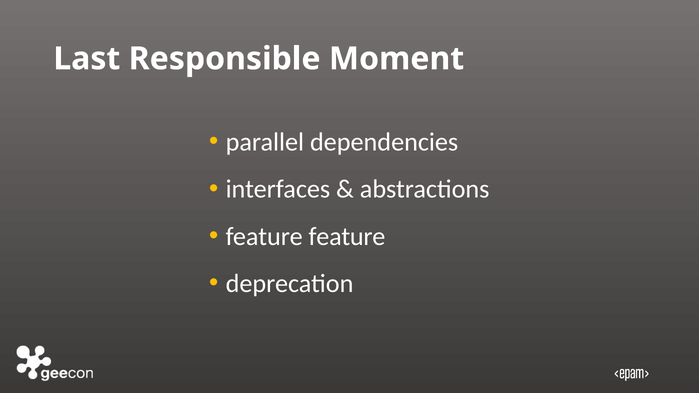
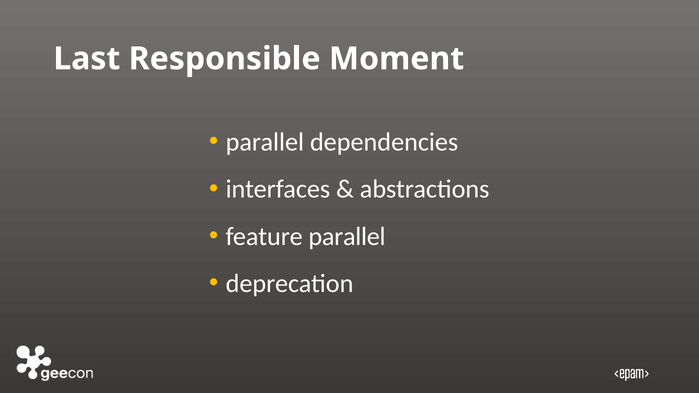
feature feature: feature -> parallel (347, 237)
